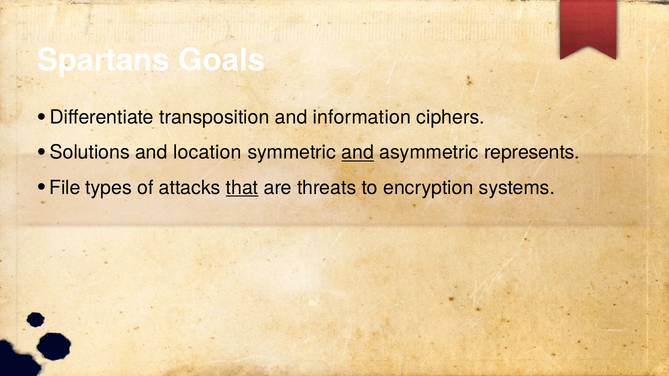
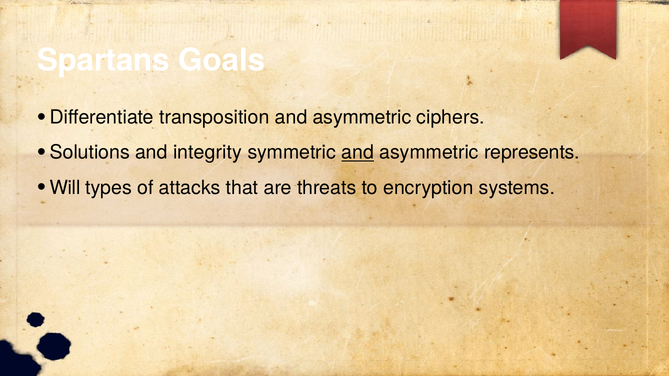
transposition and information: information -> asymmetric (362, 118)
location: location -> integrity (208, 153)
File: File -> Will (65, 188)
that underline: present -> none (242, 188)
